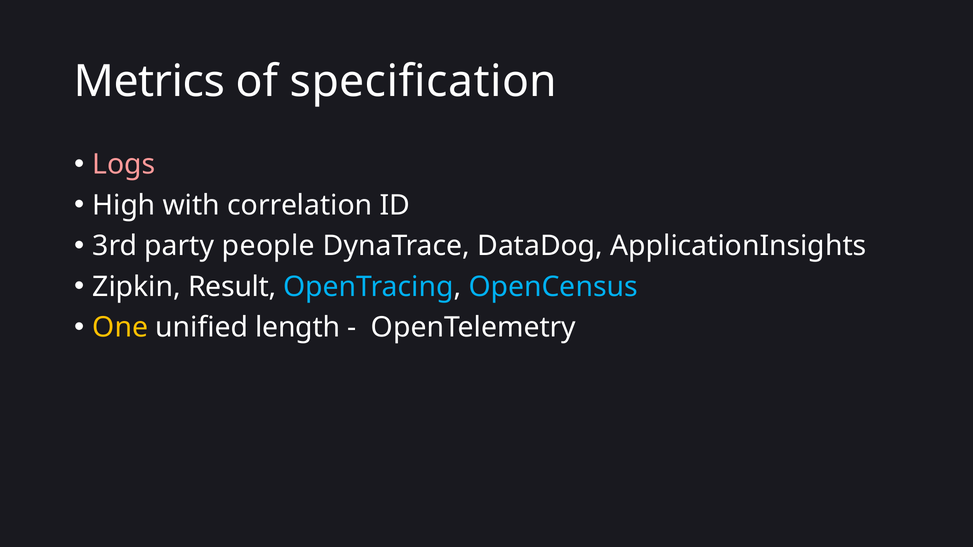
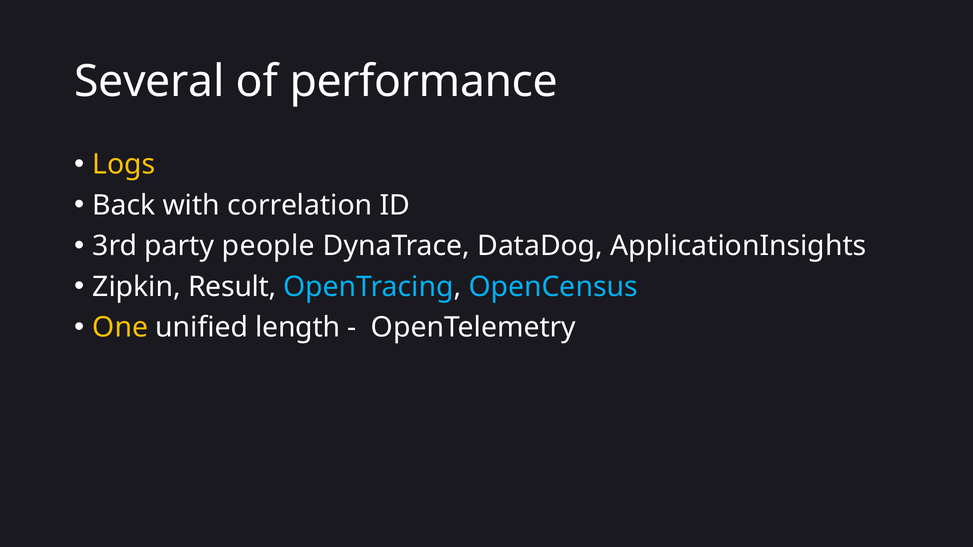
Metrics: Metrics -> Several (149, 82)
specification: specification -> performance (424, 82)
Logs colour: pink -> yellow (124, 165)
High: High -> Back (124, 205)
